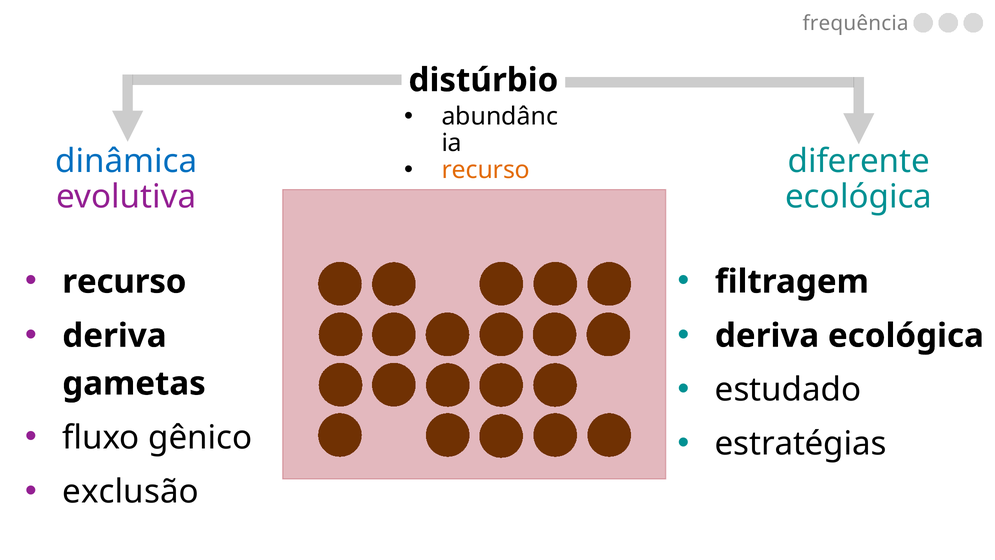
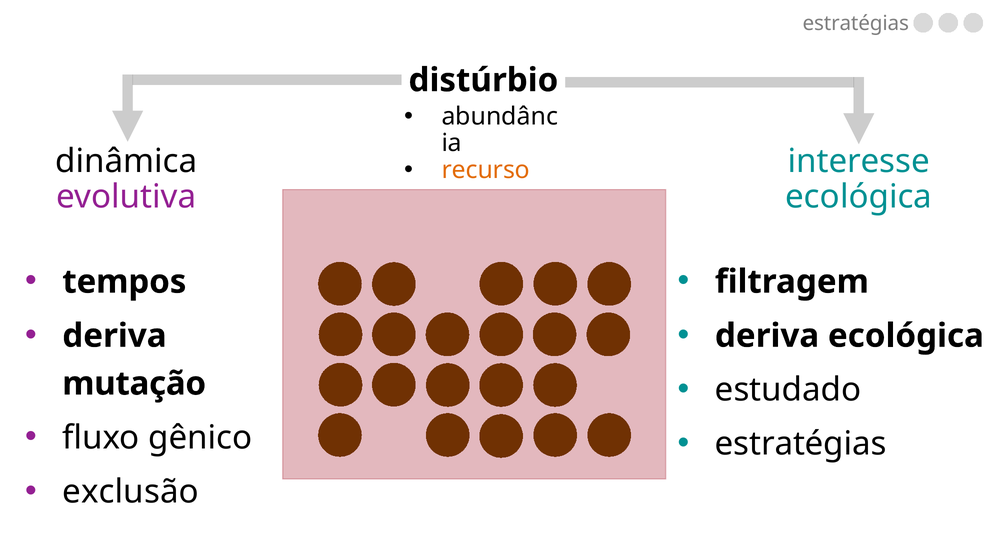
frequência: frequência -> estratégias (856, 23)
dinâmica colour: blue -> black (126, 161)
diferente: diferente -> interesse (859, 161)
recurso: recurso -> tempos (124, 282)
gametas: gametas -> mutação (134, 383)
